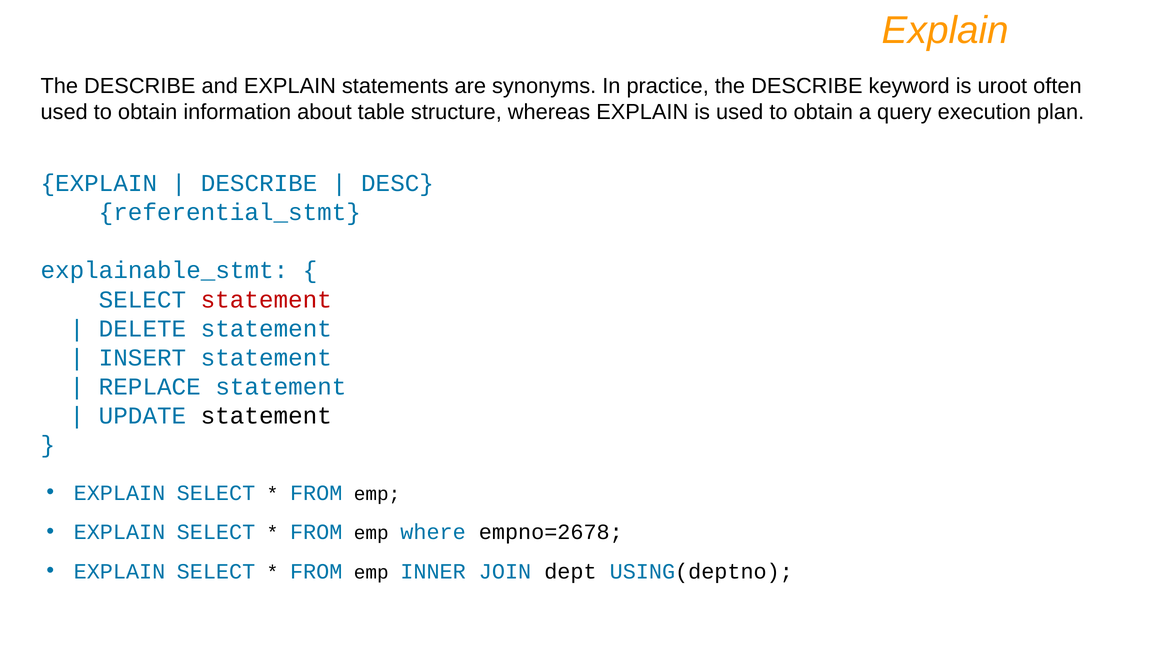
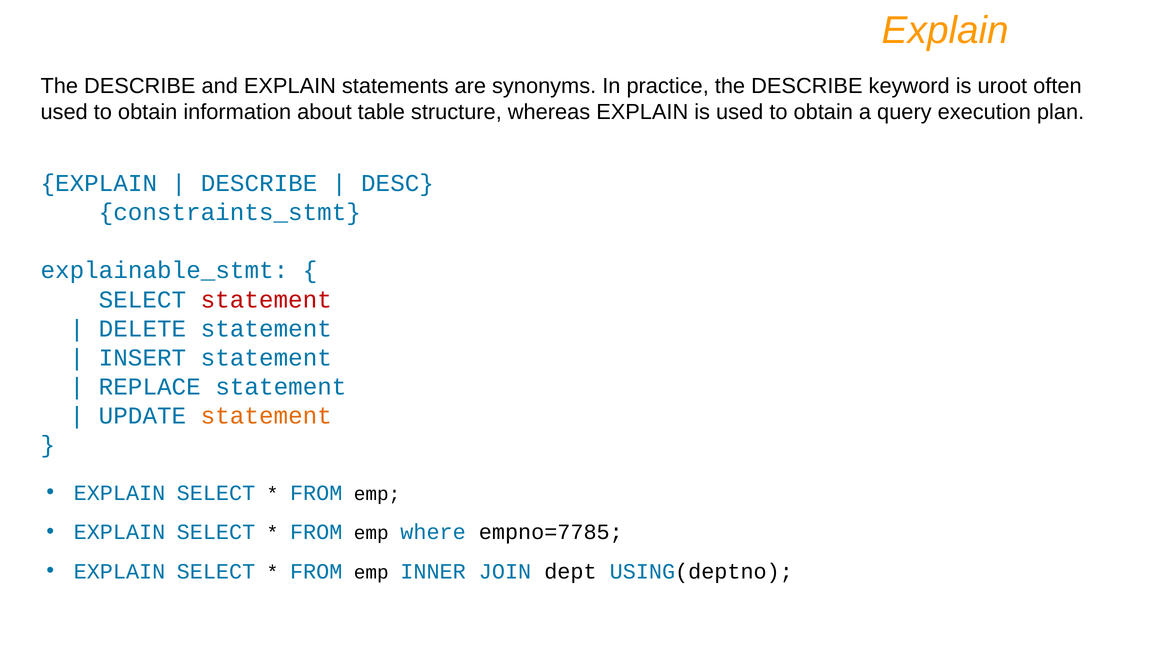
referential_stmt: referential_stmt -> constraints_stmt (230, 212)
statement colour: black -> orange (266, 416)
empno=2678: empno=2678 -> empno=7785 (551, 532)
